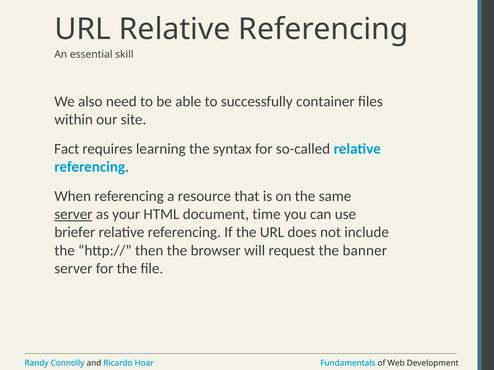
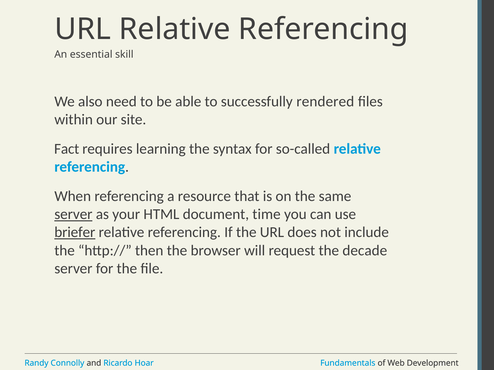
container: container -> rendered (325, 102)
briefer underline: none -> present (75, 233)
banner: banner -> decade (365, 251)
